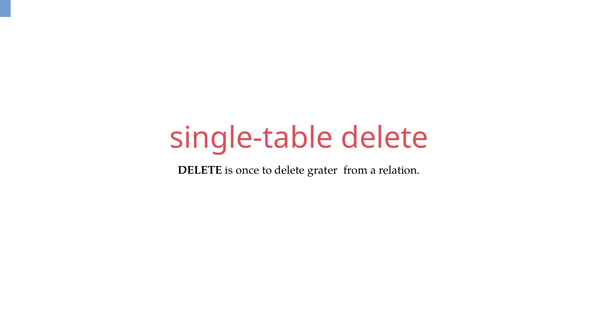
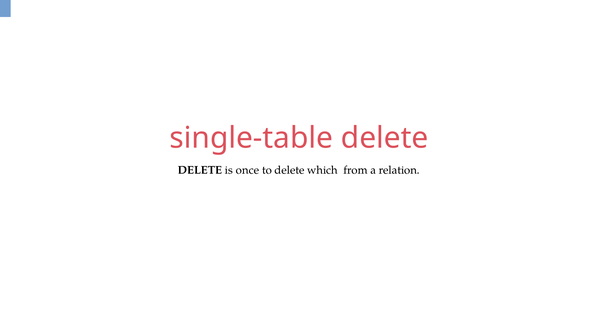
grater: grater -> which (323, 170)
